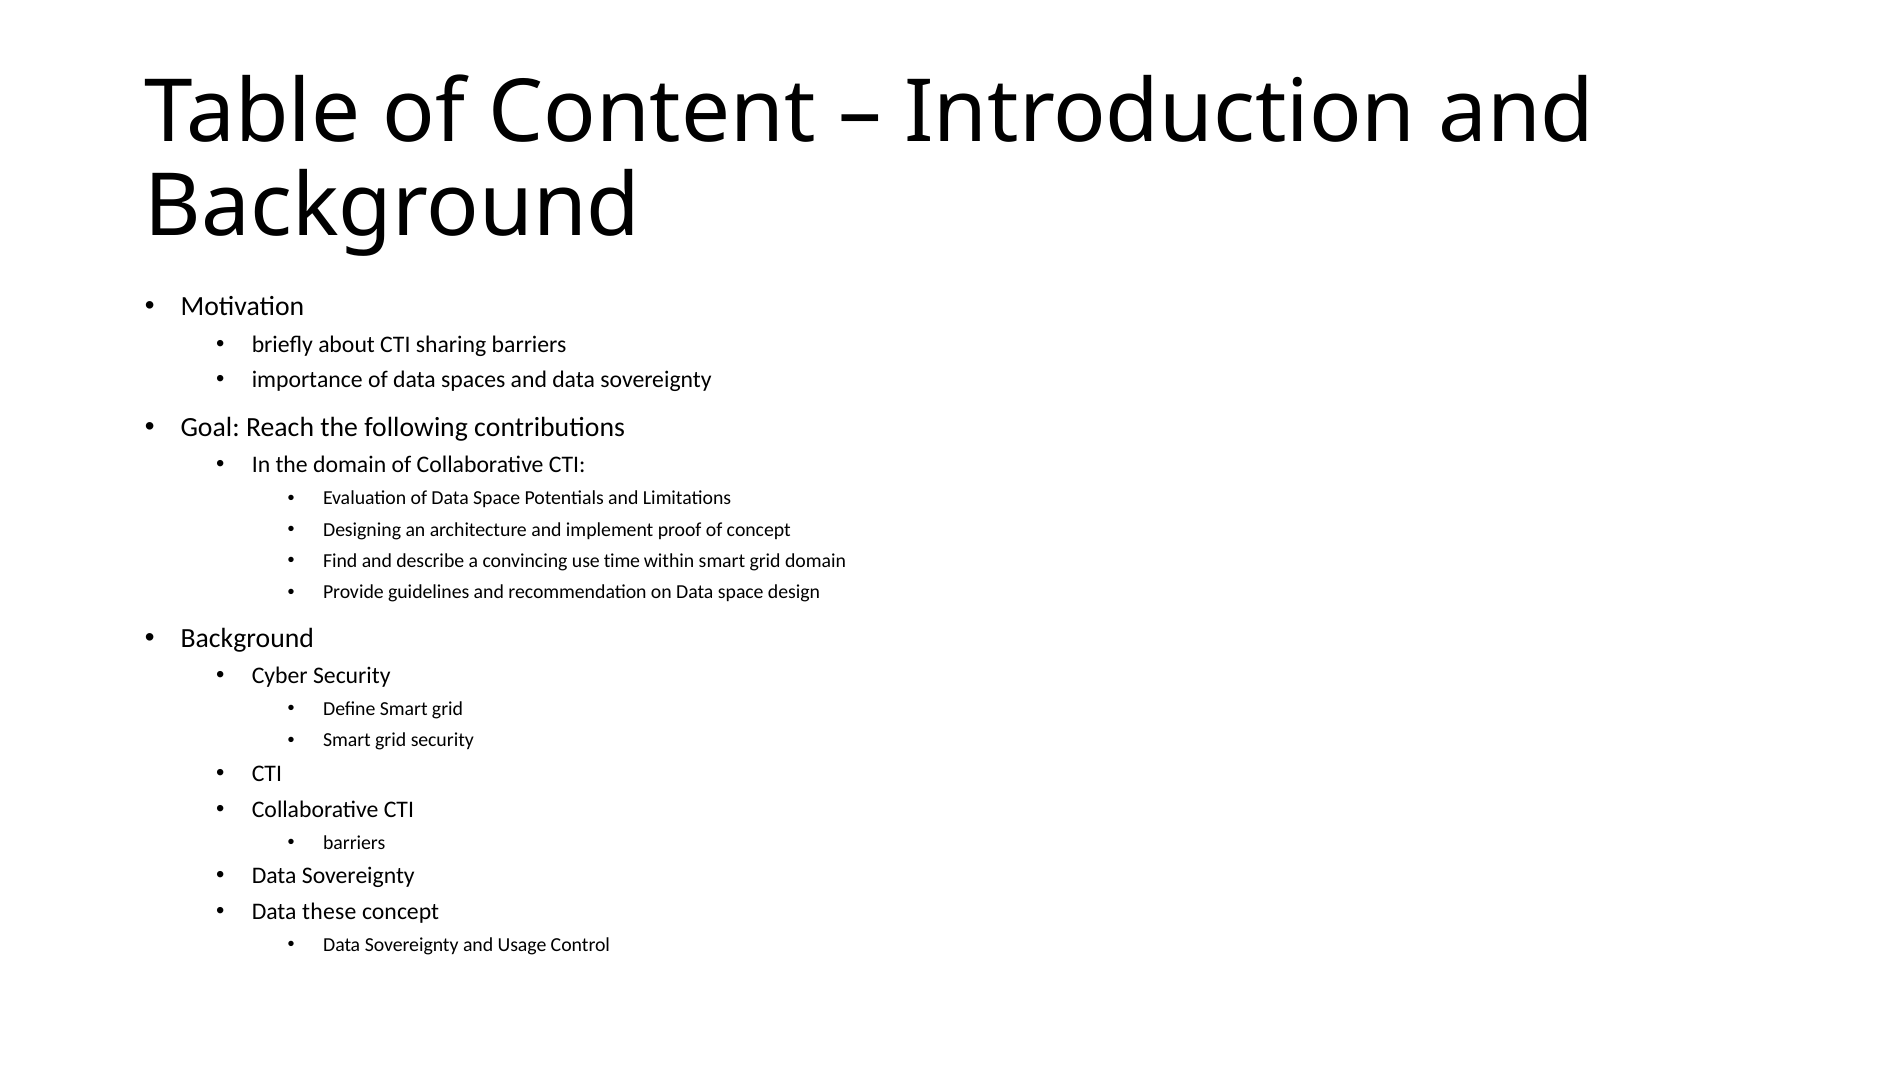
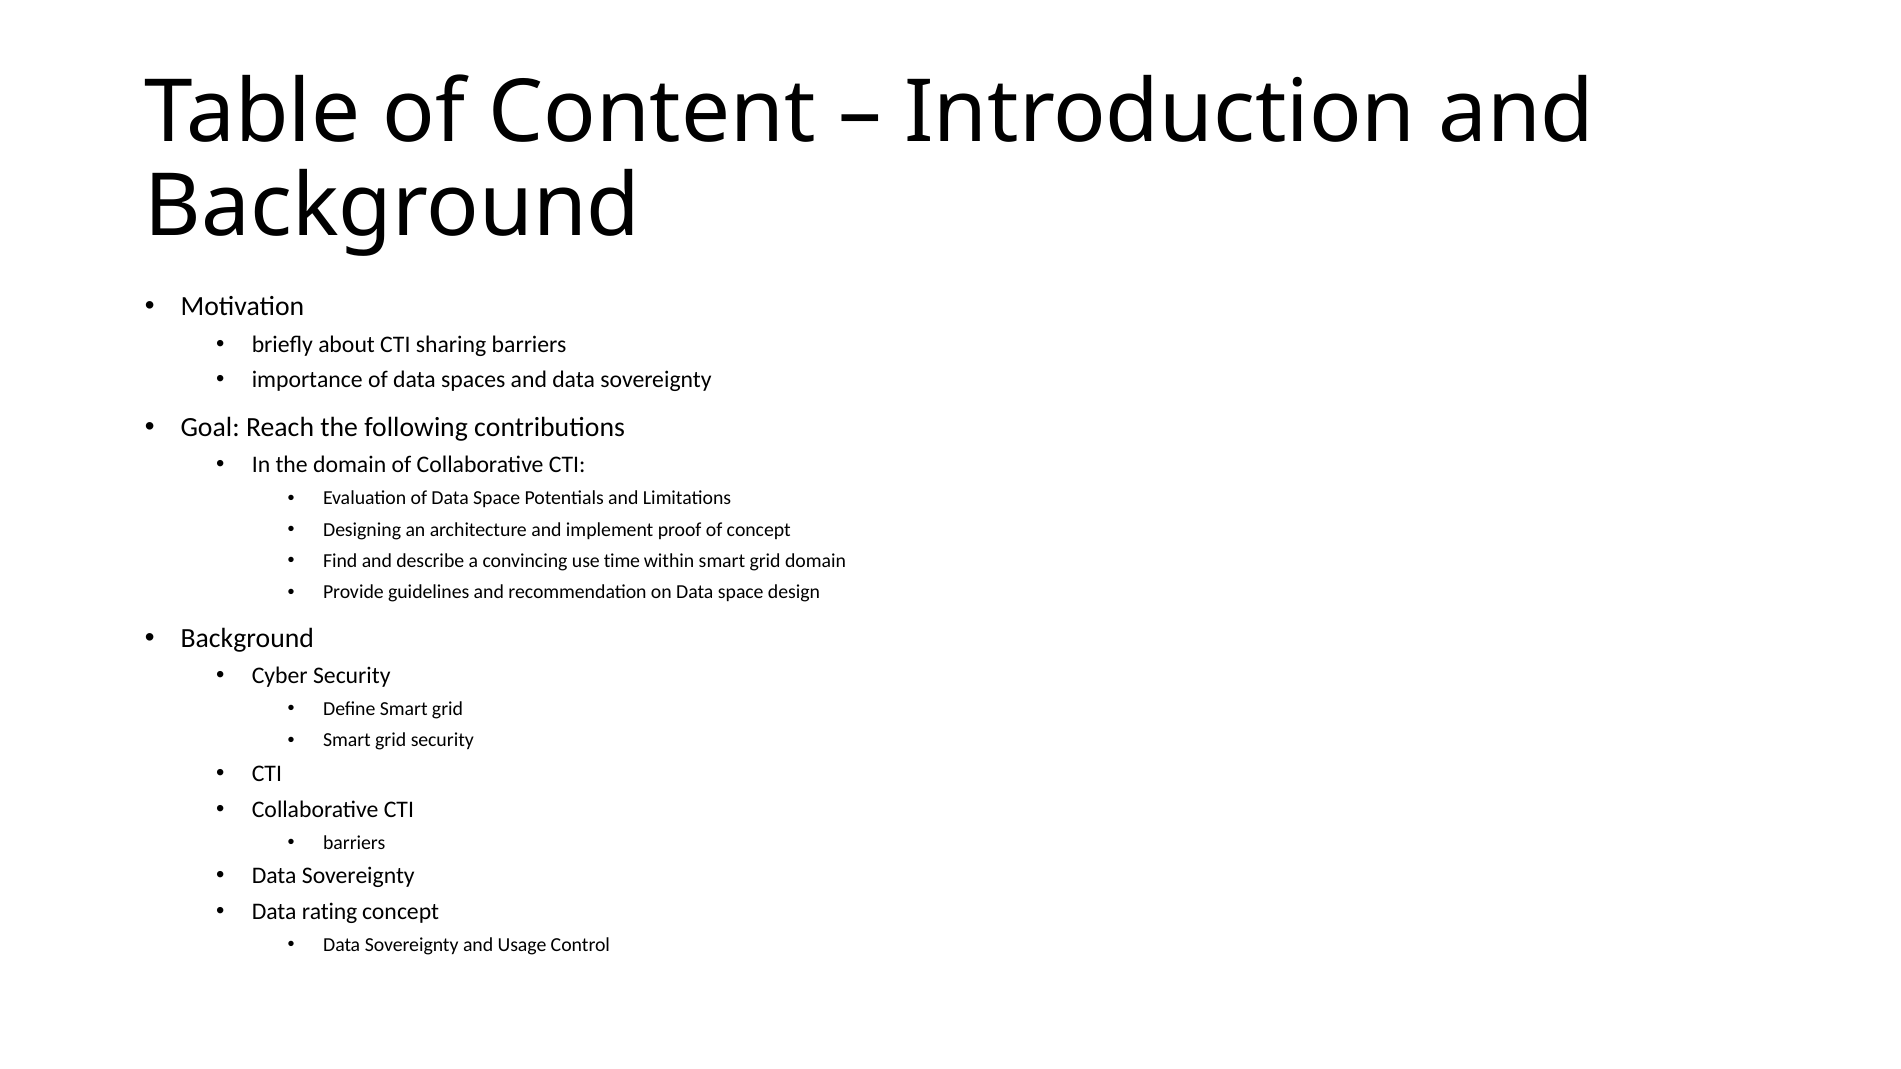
these: these -> rating (330, 912)
